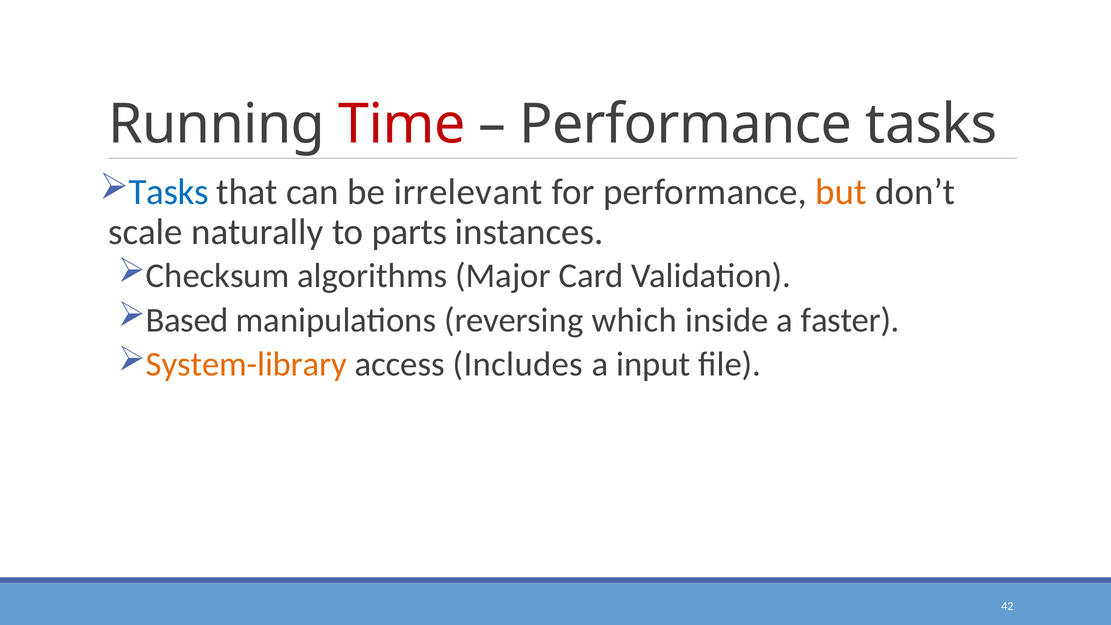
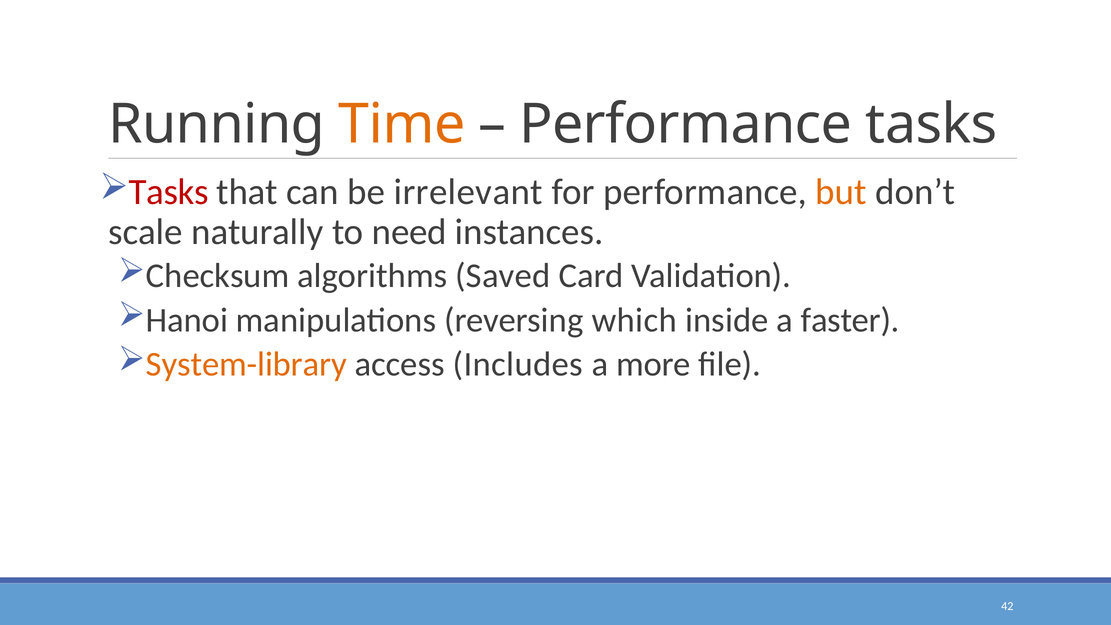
Time colour: red -> orange (402, 124)
Tasks colour: blue -> red (169, 192)
parts: parts -> need (409, 232)
Major: Major -> Saved (503, 276)
Based: Based -> Hanoi (187, 320)
input: input -> more (653, 364)
